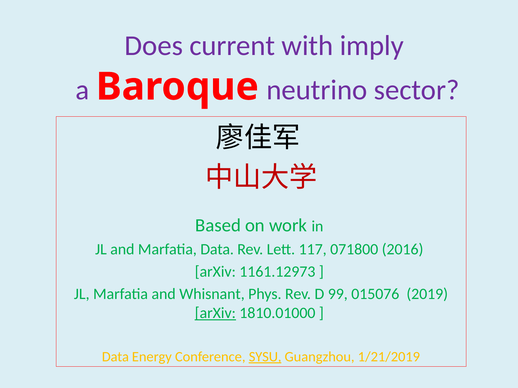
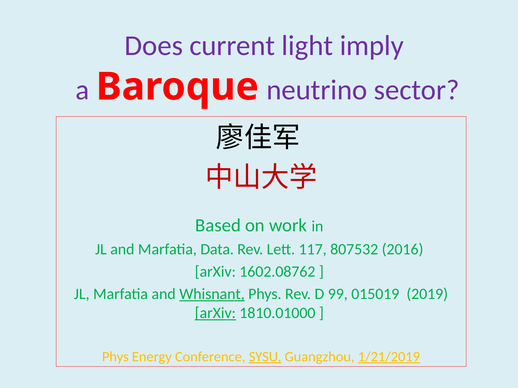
with: with -> light (307, 46)
071800: 071800 -> 807532 (354, 250)
1161.12973: 1161.12973 -> 1602.08762 (277, 272)
Whisnant underline: none -> present (212, 294)
015076: 015076 -> 015019 (375, 294)
Data: Data -> Phys (115, 357)
1/21/2019 underline: none -> present (389, 357)
